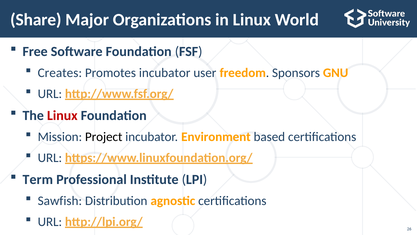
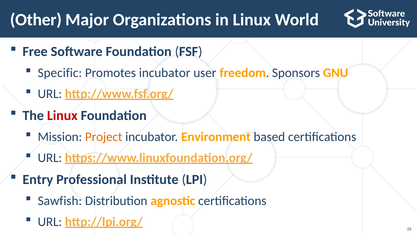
Share: Share -> Other (36, 20)
Creates: Creates -> Specific (60, 73)
Project colour: black -> orange (104, 137)
Term: Term -> Entry (38, 179)
